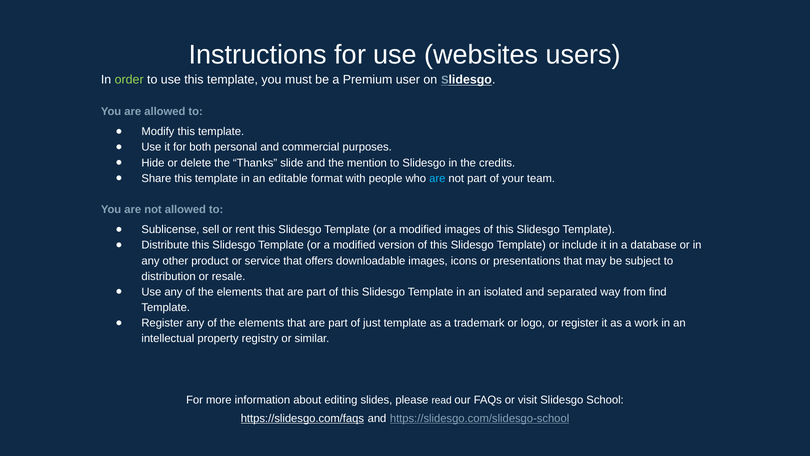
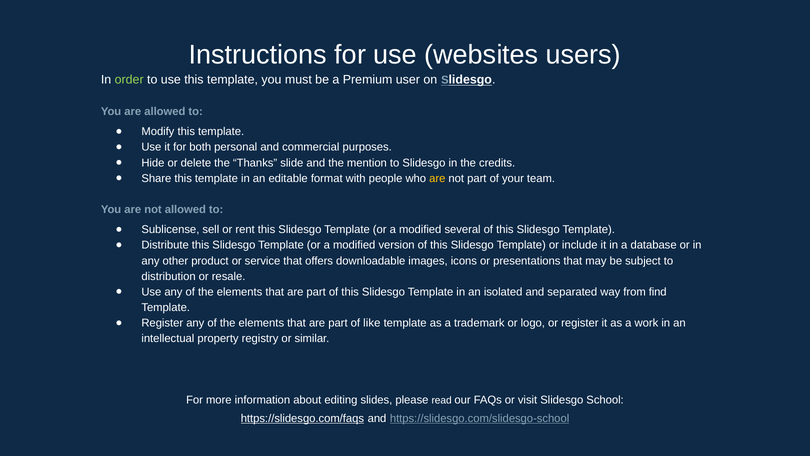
are colour: light blue -> yellow (437, 178)
modified images: images -> several (463, 230)
just: just -> like (372, 323)
